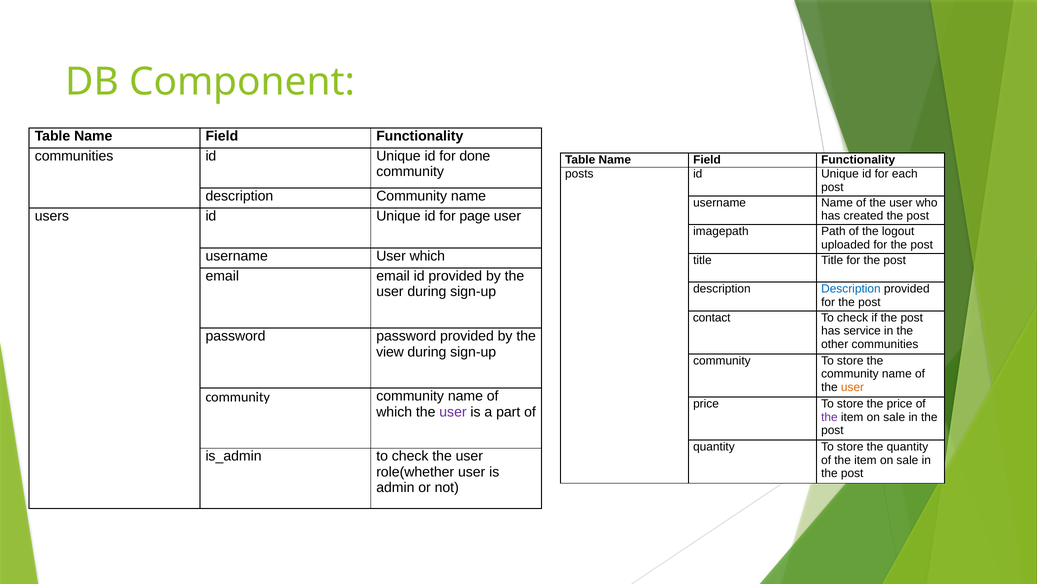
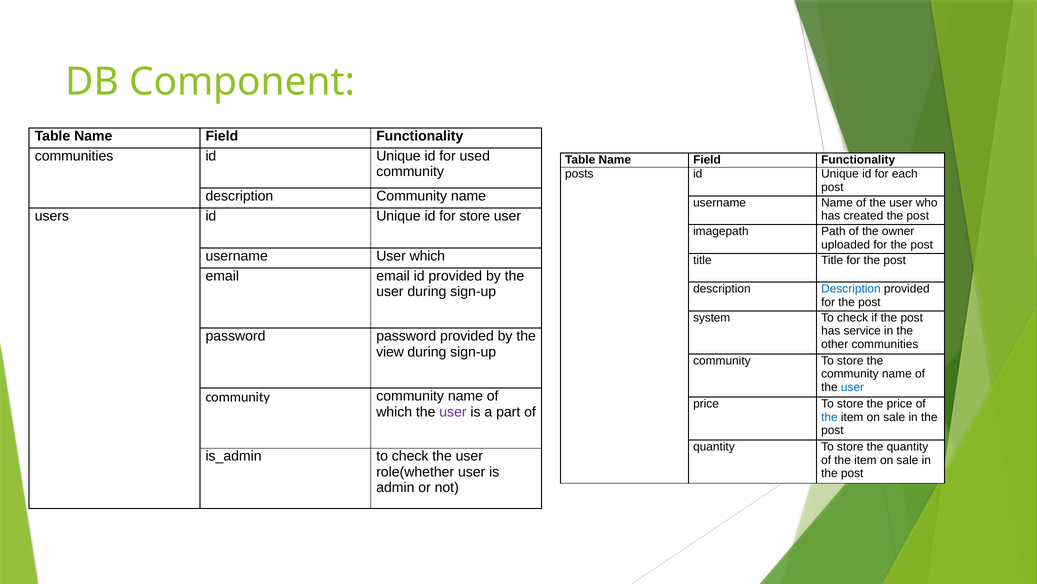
done: done -> used (475, 156)
for page: page -> store (475, 216)
logout: logout -> owner (898, 231)
contact: contact -> system (712, 317)
user colour: orange -> blue (853, 387)
the colour: purple -> blue (829, 417)
